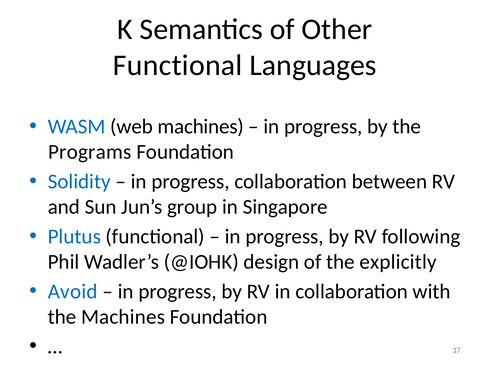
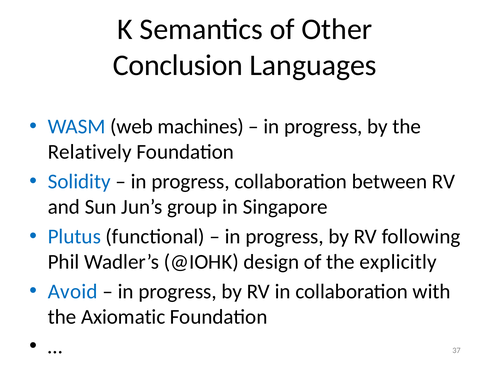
Functional: Functional -> Conclusion (178, 65)
Programs: Programs -> Relatively (90, 152)
the Machines: Machines -> Axiomatic (123, 317)
